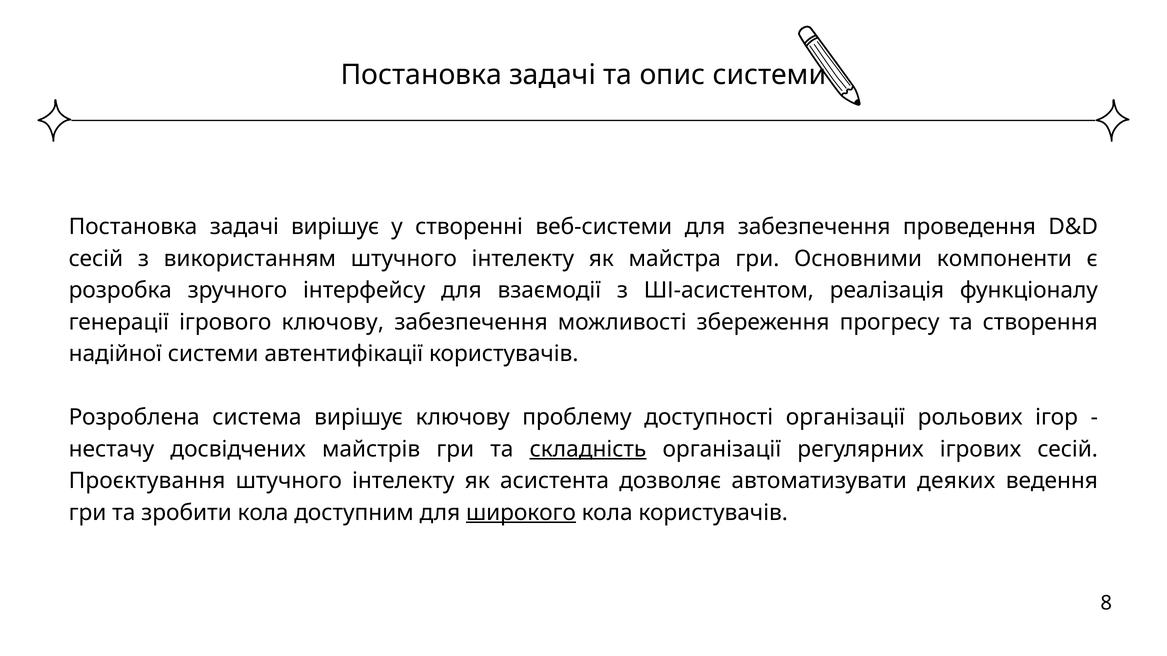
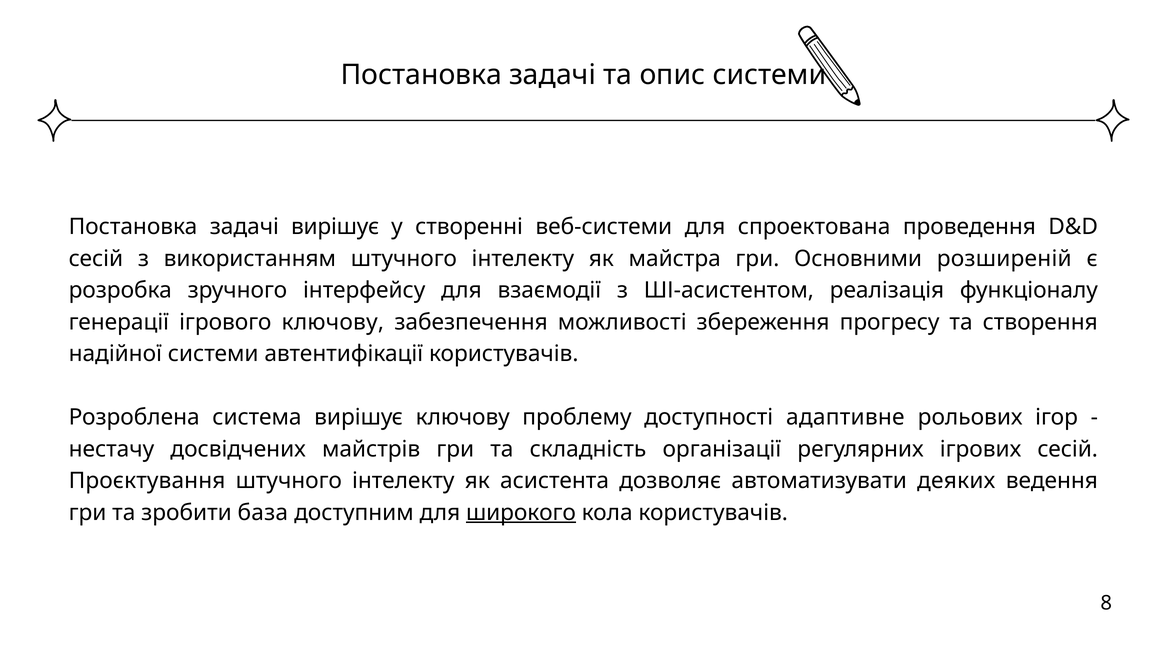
для забезпечення: забезпечення -> спроектована (814, 227)
компоненти: компоненти -> розширеній (1004, 259)
доступності організації: організації -> адаптивне (845, 418)
складність underline: present -> none (588, 449)
зробити кола: кола -> база (263, 513)
